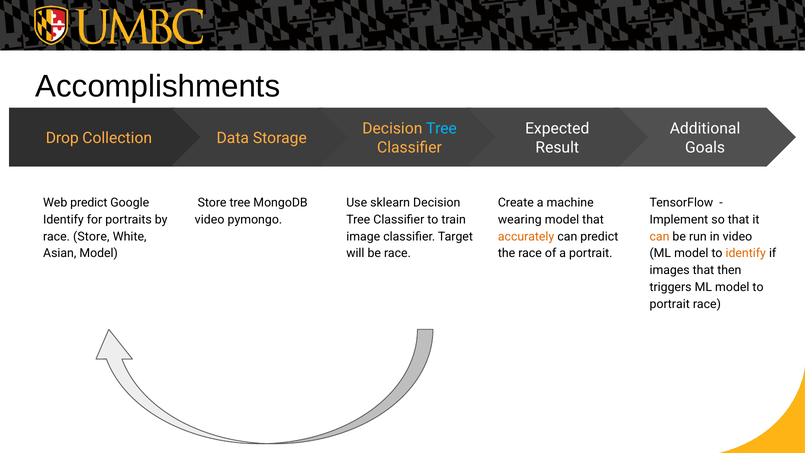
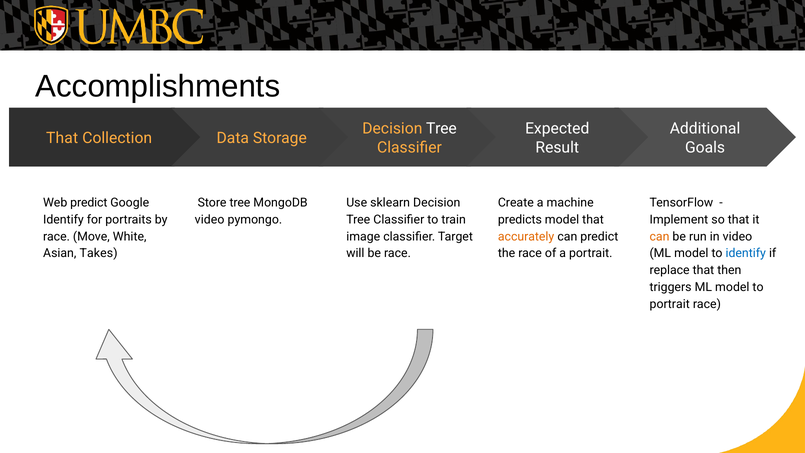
Tree colour: light blue -> white (441, 129)
Drop: Drop -> That (62, 138)
wearing: wearing -> predicts (520, 219)
race Store: Store -> Move (91, 236)
Asian Model: Model -> Takes (99, 253)
identify colour: orange -> blue (746, 253)
images: images -> replace (670, 270)
